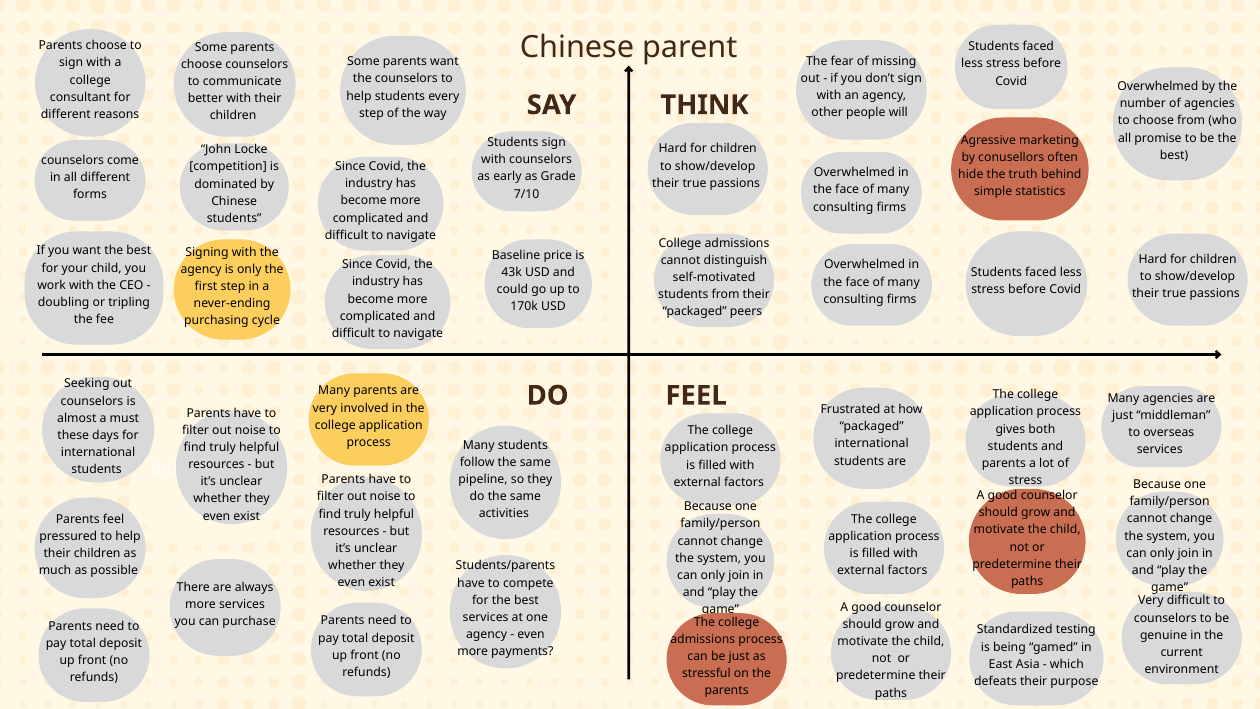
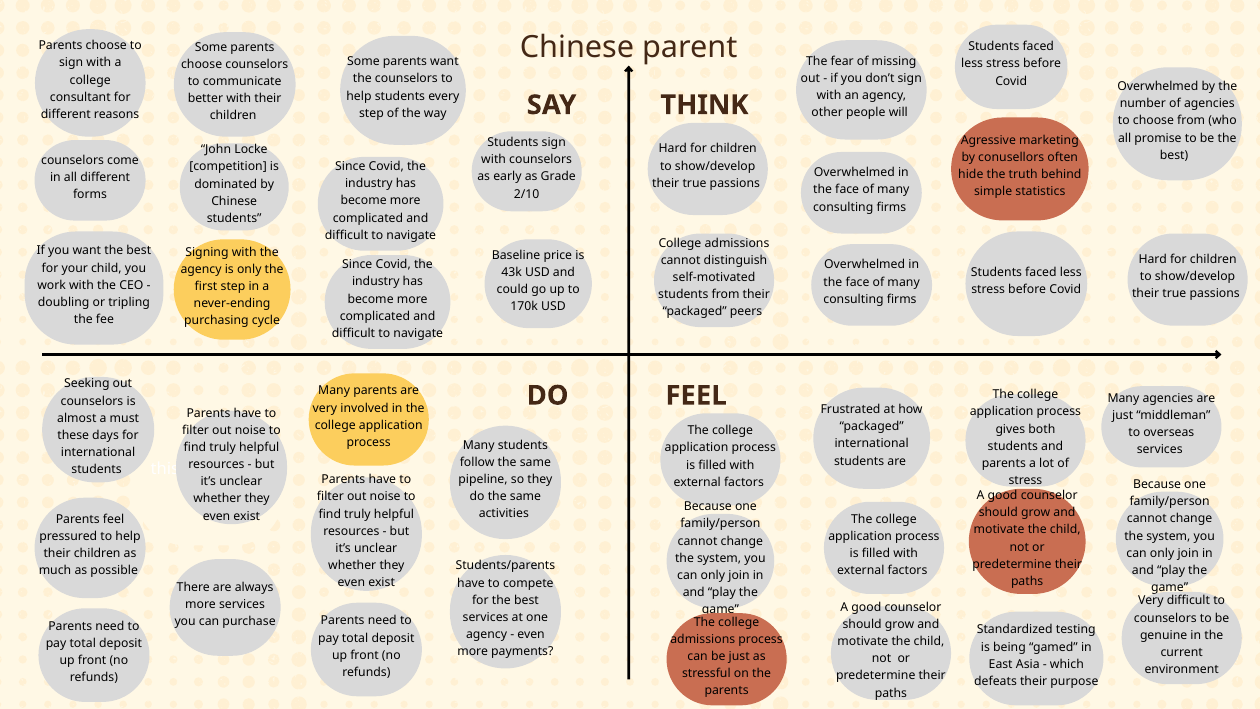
7/10: 7/10 -> 2/10 (527, 194)
